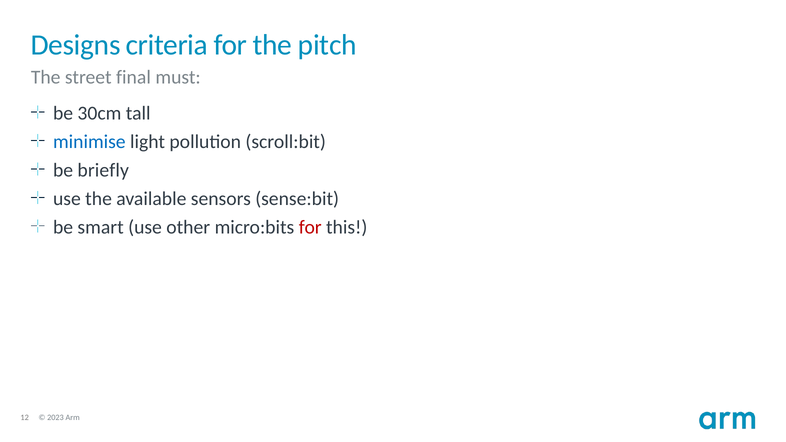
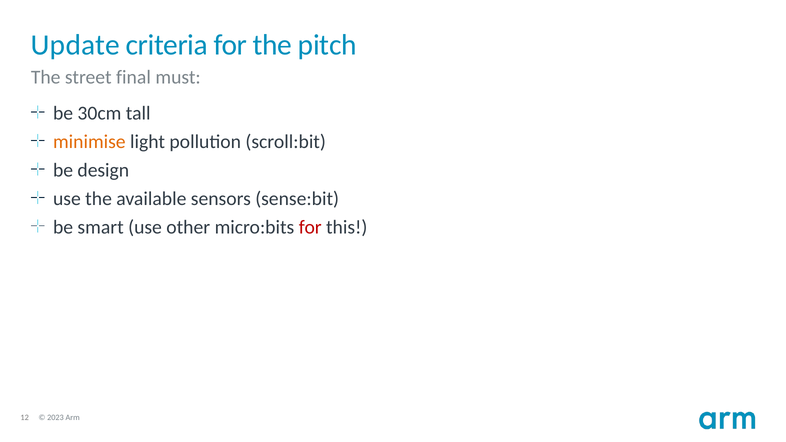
Designs: Designs -> Update (75, 45)
minimise colour: blue -> orange (89, 142)
briefly: briefly -> design (103, 170)
